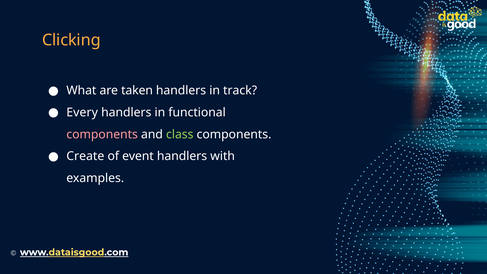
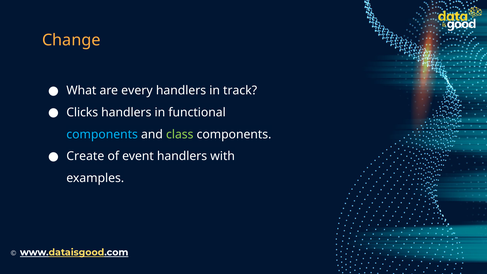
Clicking: Clicking -> Change (71, 40)
taken: taken -> every (137, 91)
Every: Every -> Clicks (82, 112)
components colour: pink -> light blue (102, 134)
